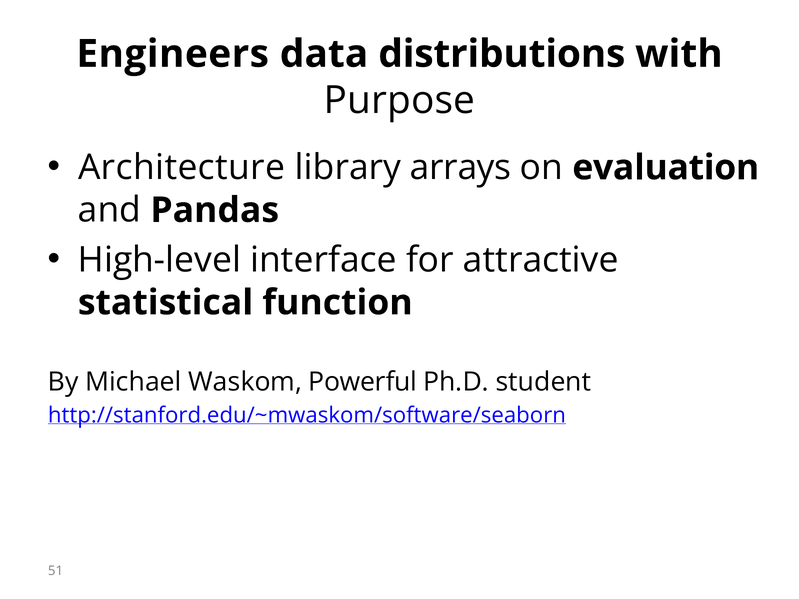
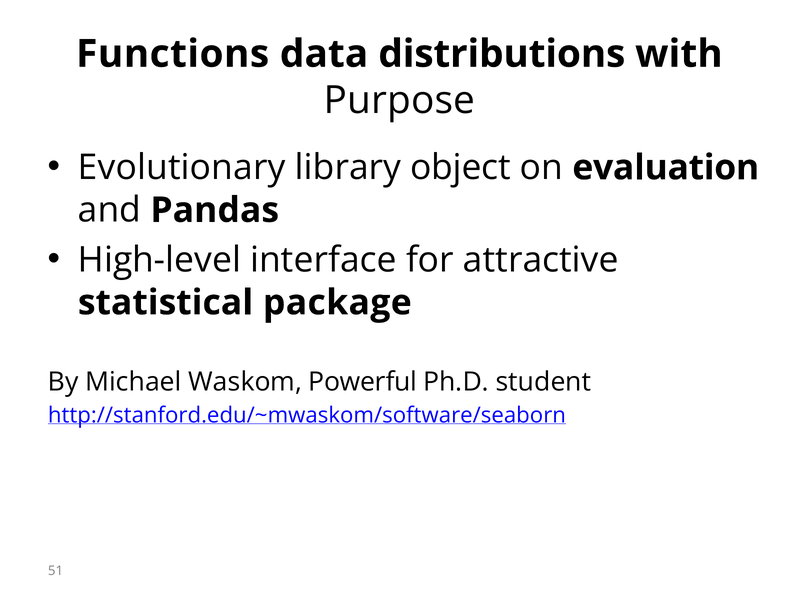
Engineers: Engineers -> Functions (173, 54)
Architecture: Architecture -> Evolutionary (182, 168)
arrays: arrays -> object (460, 168)
function: function -> package (337, 303)
